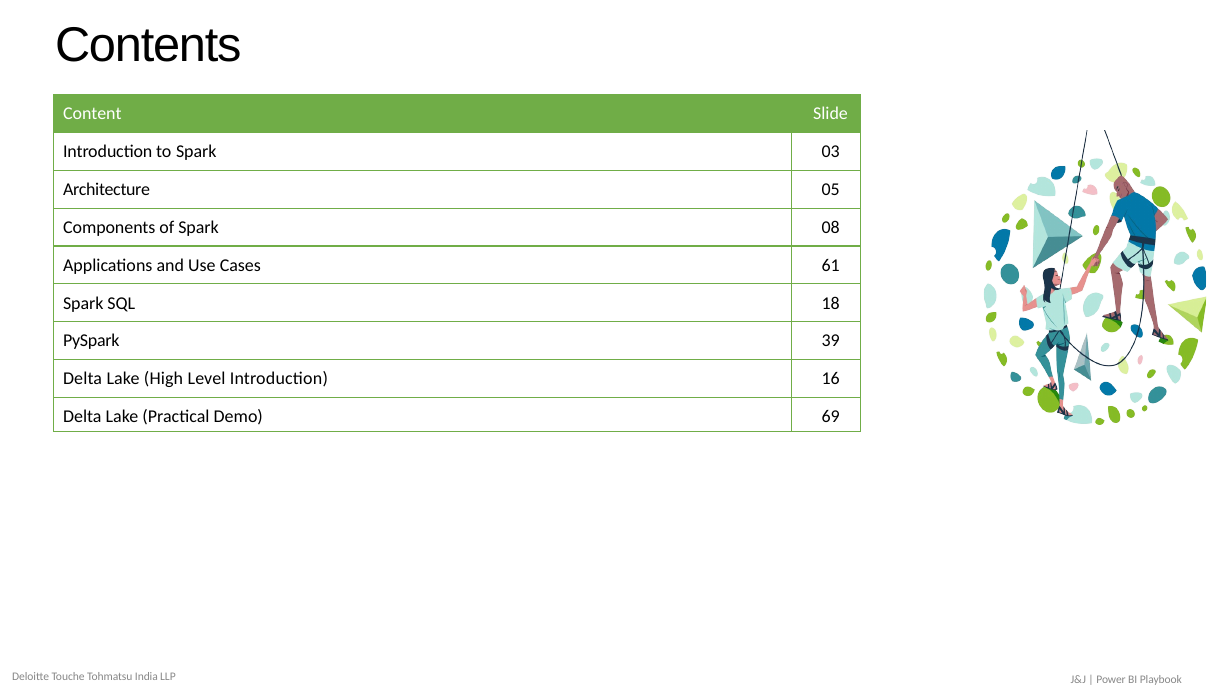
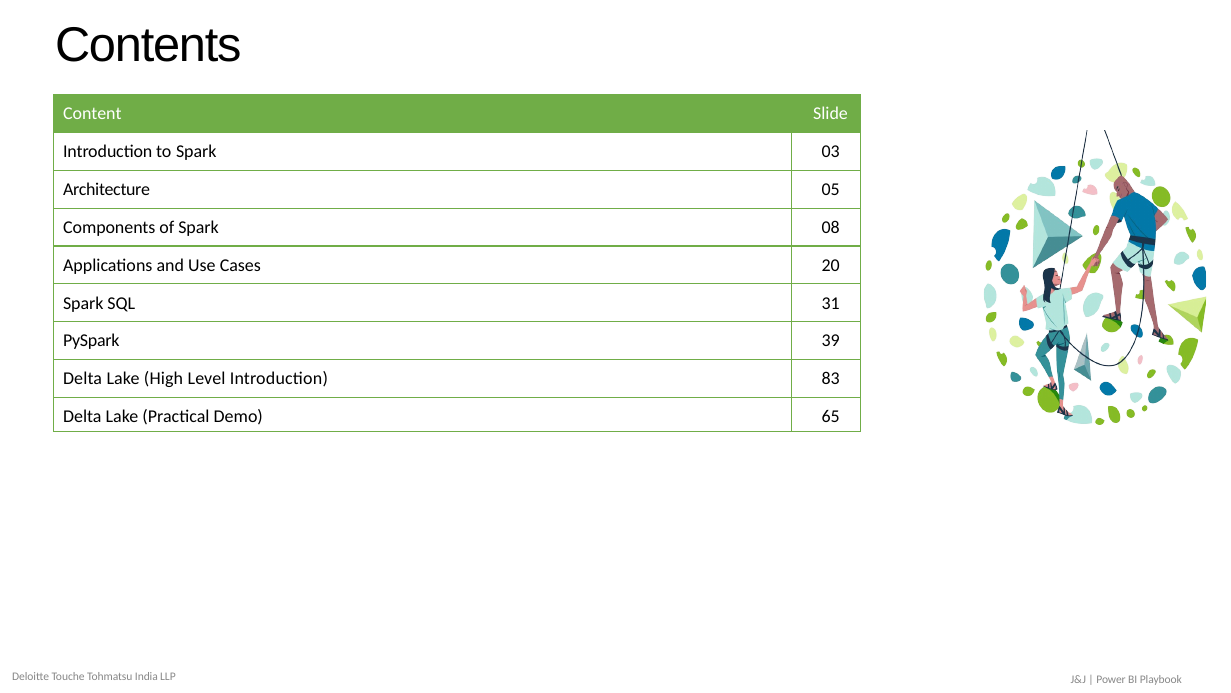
61: 61 -> 20 (831, 265)
18: 18 -> 31 (831, 303)
16: 16 -> 83 (831, 378)
69: 69 -> 65 (831, 416)
